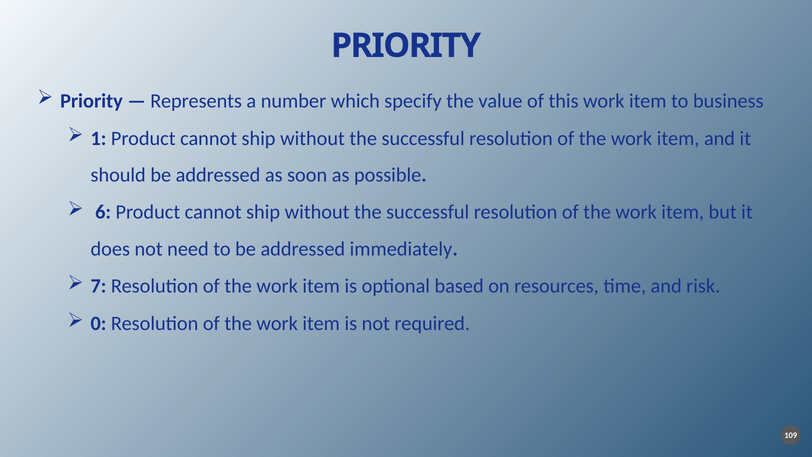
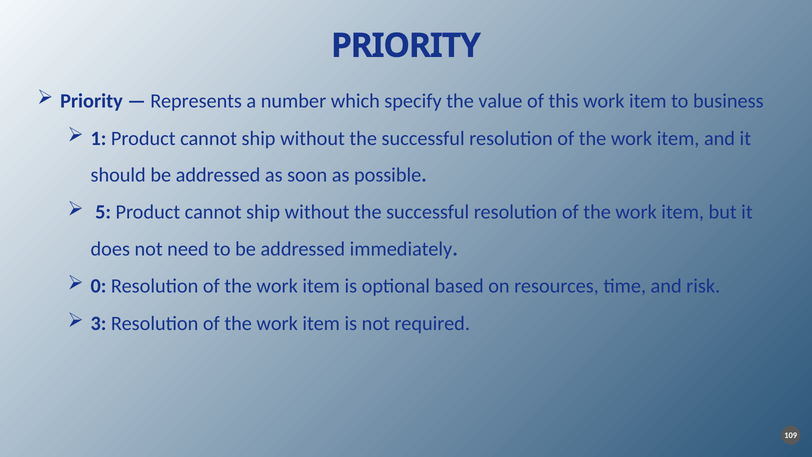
6: 6 -> 5 (103, 212)
7: 7 -> 0 (99, 286)
0: 0 -> 3 (99, 323)
